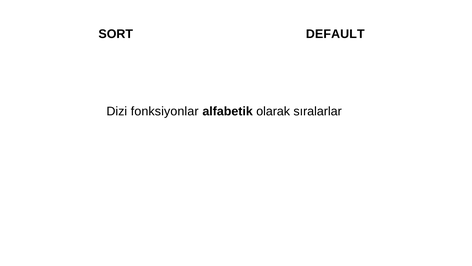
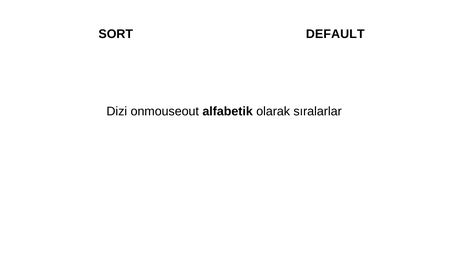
fonksiyonlar: fonksiyonlar -> onmouseout (165, 111)
